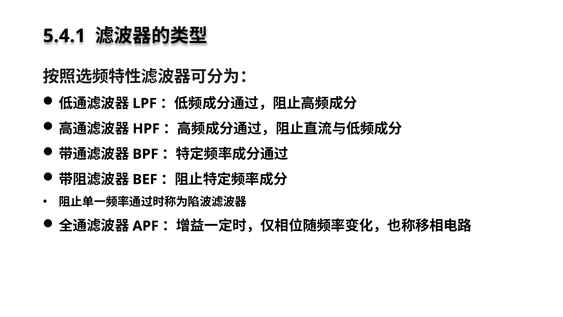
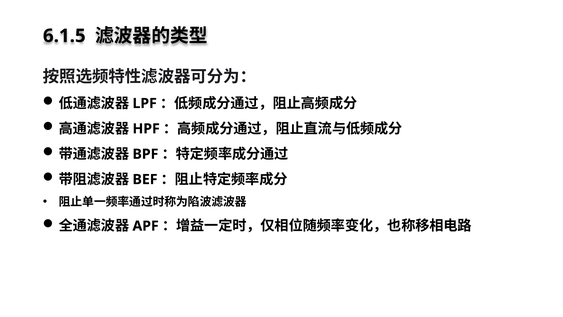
5.4.1: 5.4.1 -> 6.1.5 (64, 36)
